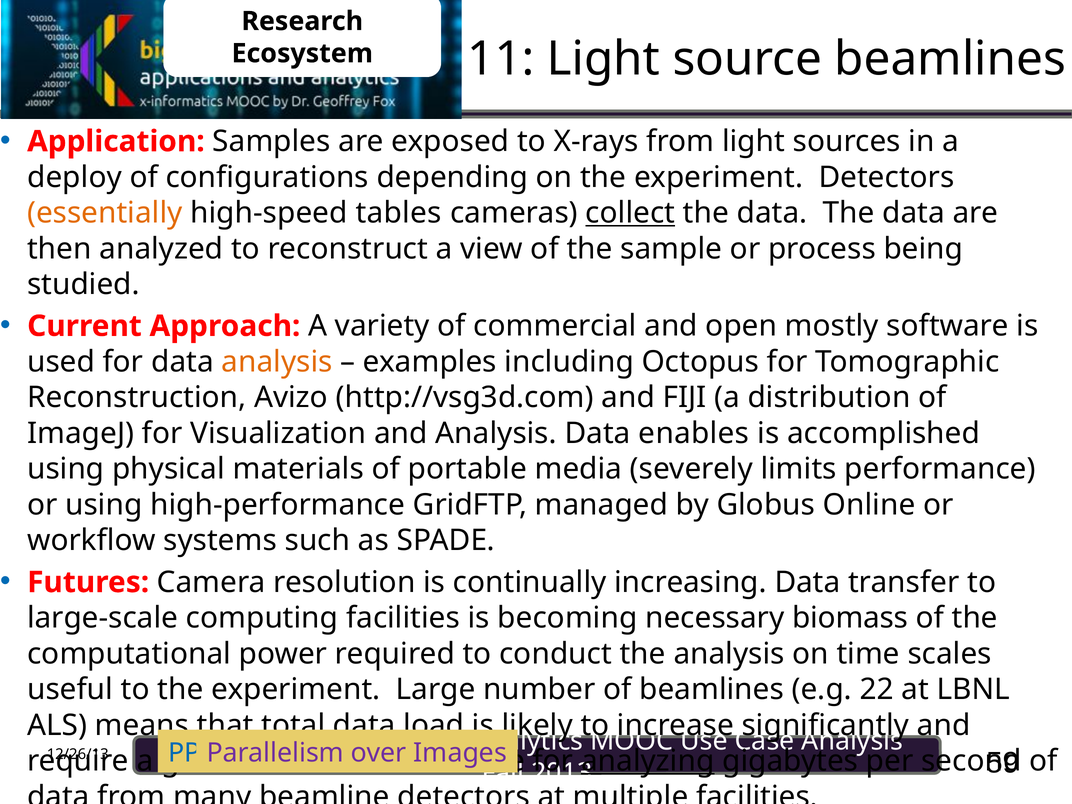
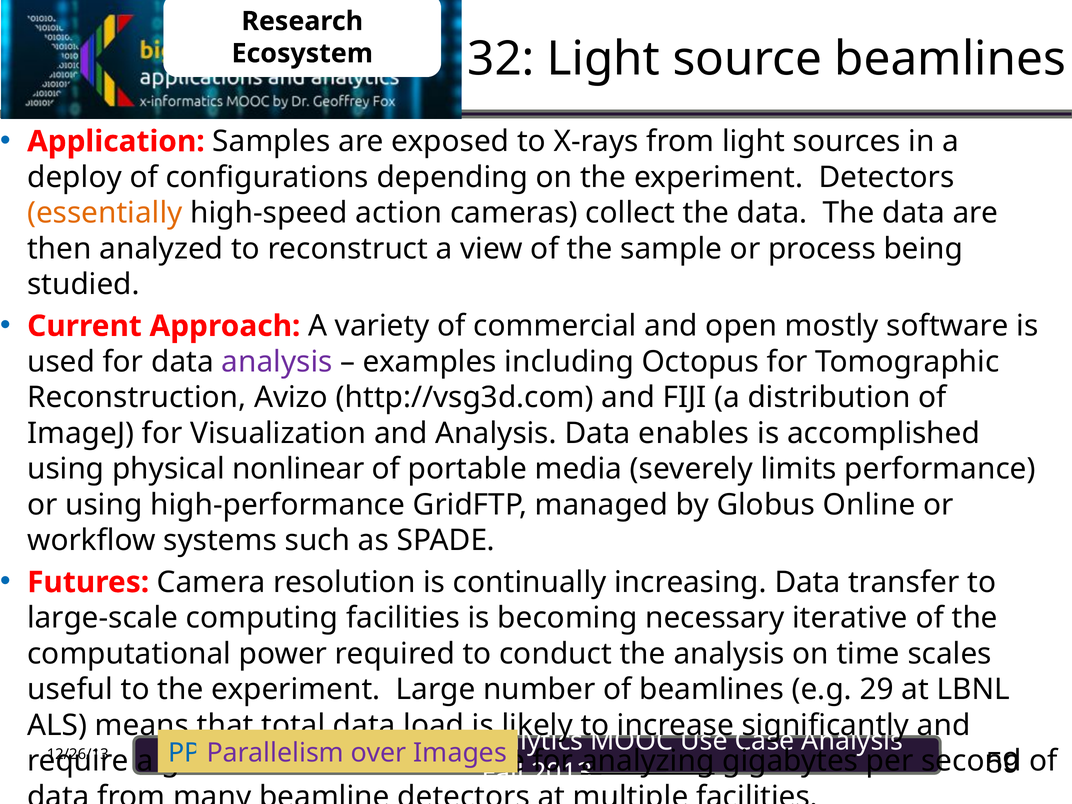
11: 11 -> 32 (501, 59)
tables: tables -> action (399, 213)
collect underline: present -> none (630, 213)
analysis colour: orange -> purple (277, 362)
materials: materials -> nonlinear (298, 469)
biomass: biomass -> iterative (850, 618)
22: 22 -> 29 (877, 690)
